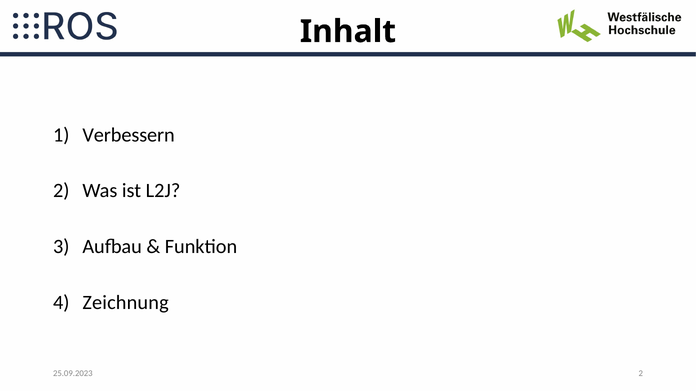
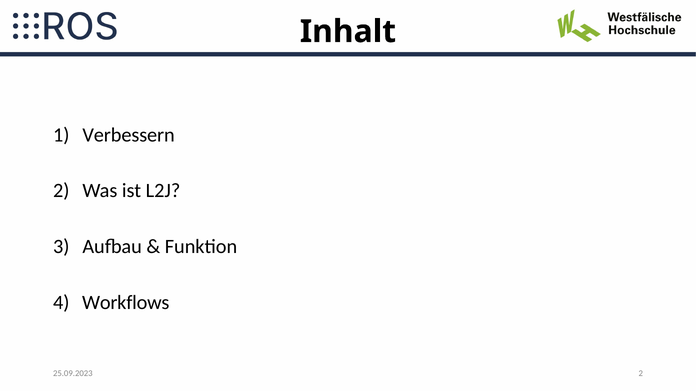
Zeichnung: Zeichnung -> Workflows (126, 303)
